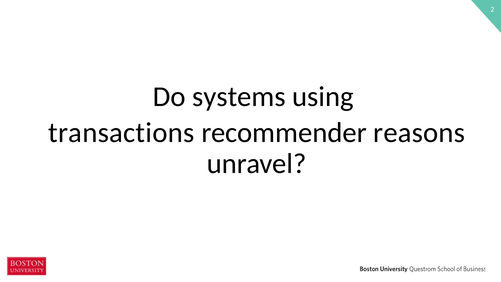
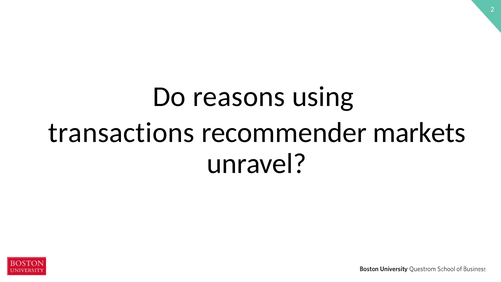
systems: systems -> reasons (239, 96)
reasons: reasons -> markets (419, 133)
